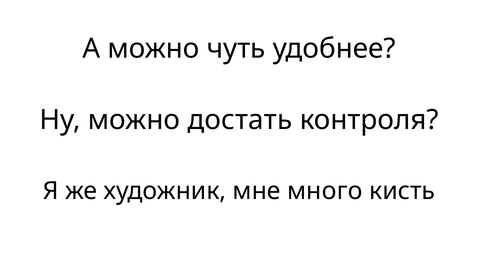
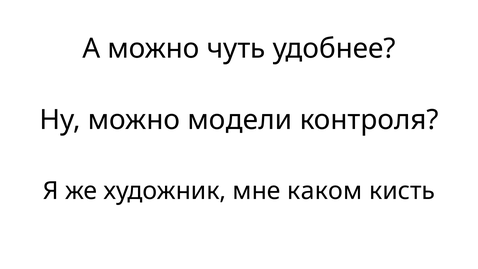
достать: достать -> модели (240, 120)
много: много -> каком (325, 191)
